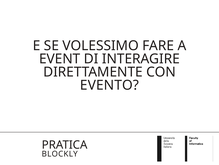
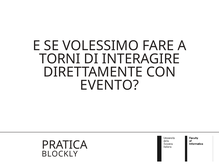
EVENT: EVENT -> TORNI (60, 59)
